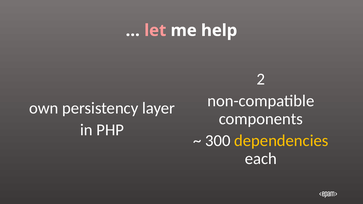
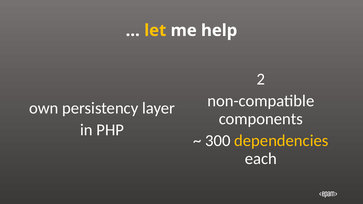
let colour: pink -> yellow (155, 30)
